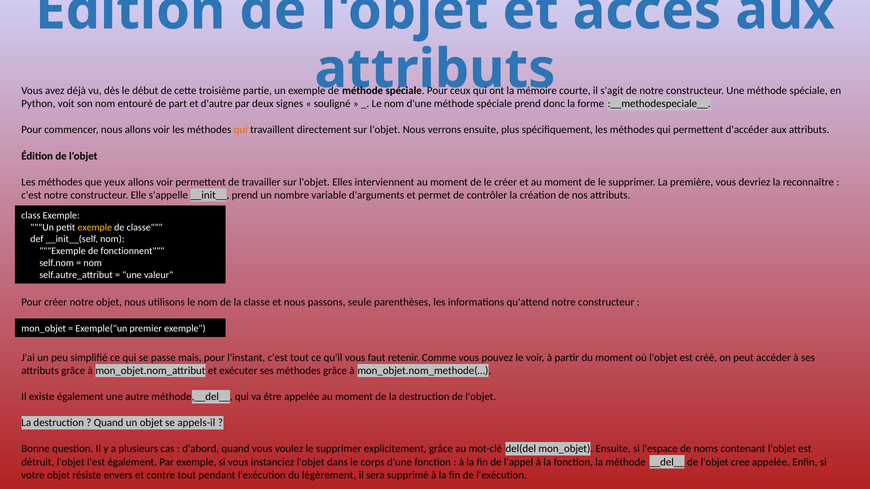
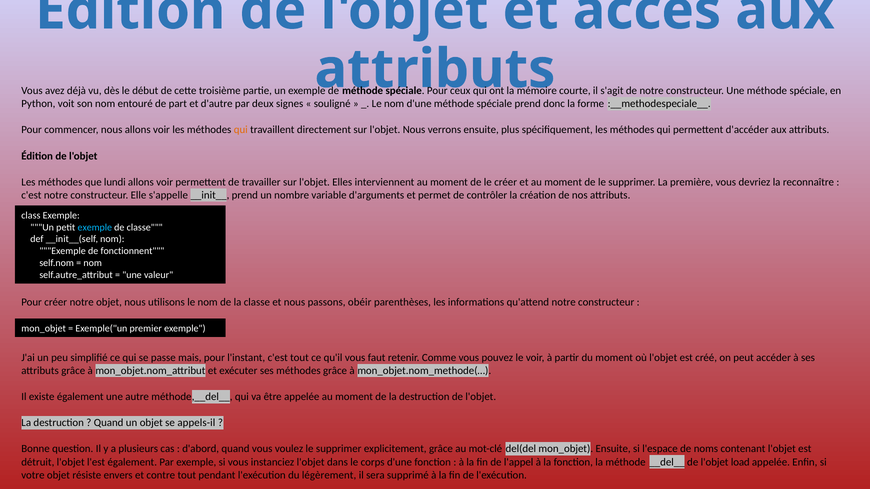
yeux: yeux -> lundi (115, 182)
exemple colour: yellow -> light blue (95, 227)
seule: seule -> obéir (360, 302)
cree: cree -> load (740, 462)
